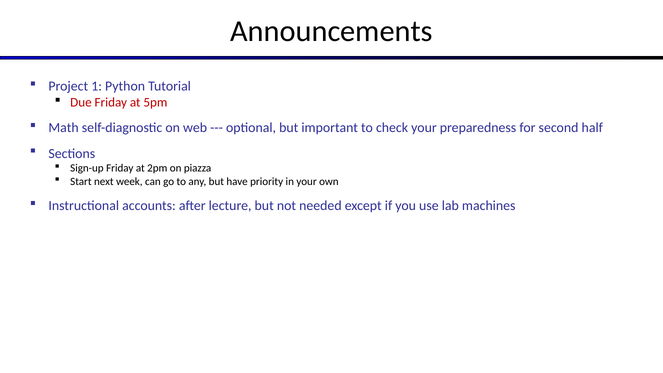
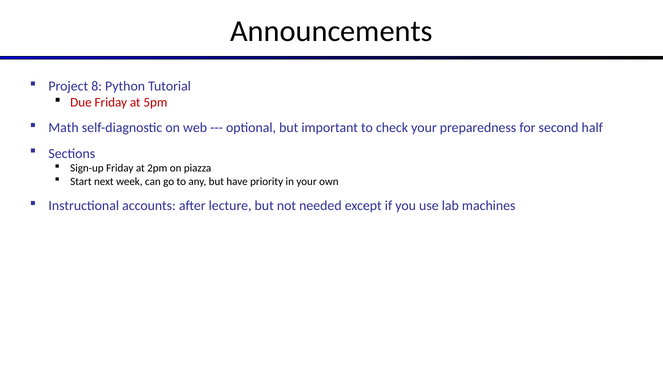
1: 1 -> 8 (97, 86)
